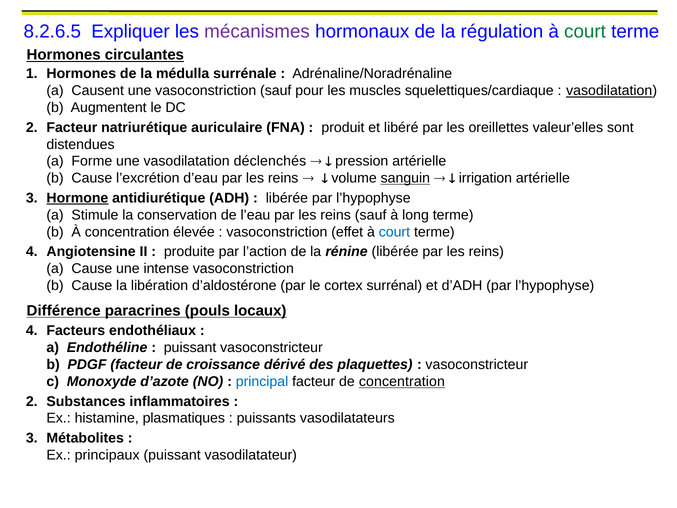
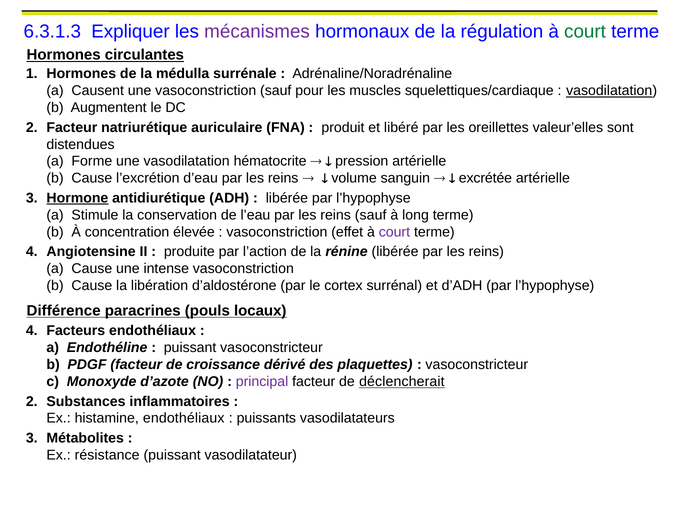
8.2.6.5: 8.2.6.5 -> 6.3.1.3 (52, 32)
déclenchés: déclenchés -> hématocrite (270, 161)
sanguin underline: present -> none (405, 178)
irrigation: irrigation -> excrétée (485, 178)
court colour: blue -> purple (394, 232)
principal colour: blue -> purple (262, 381)
de concentration: concentration -> déclencherait (402, 381)
histamine plasmatiques: plasmatiques -> endothéliaux (184, 418)
principaux: principaux -> résistance (107, 455)
